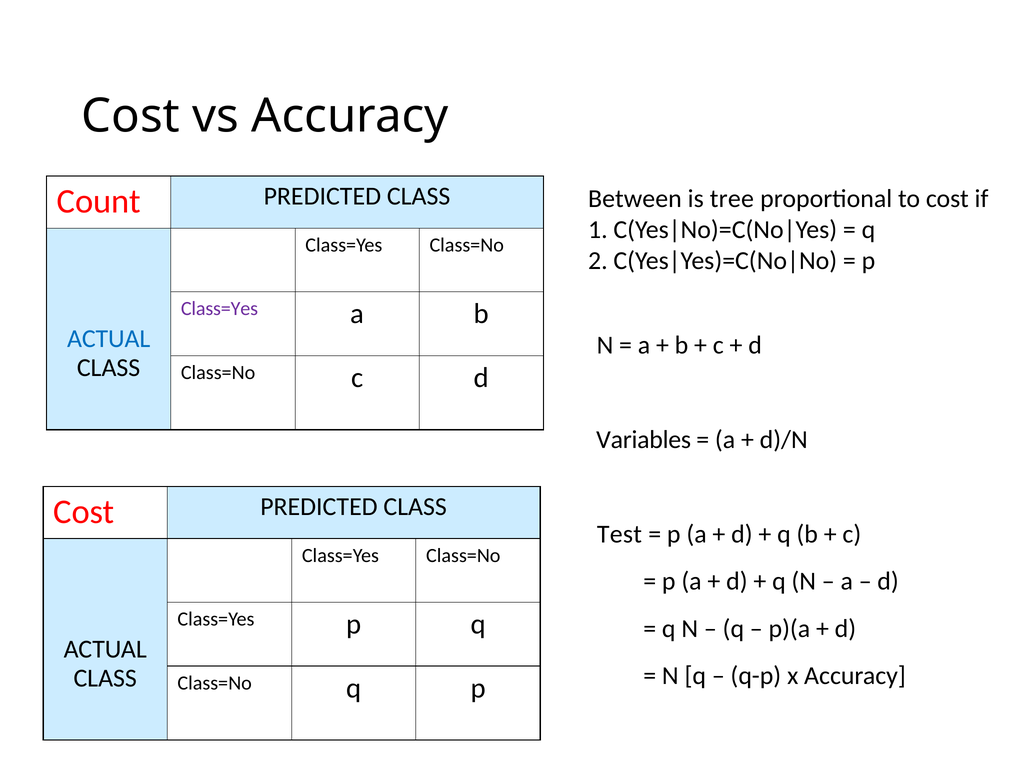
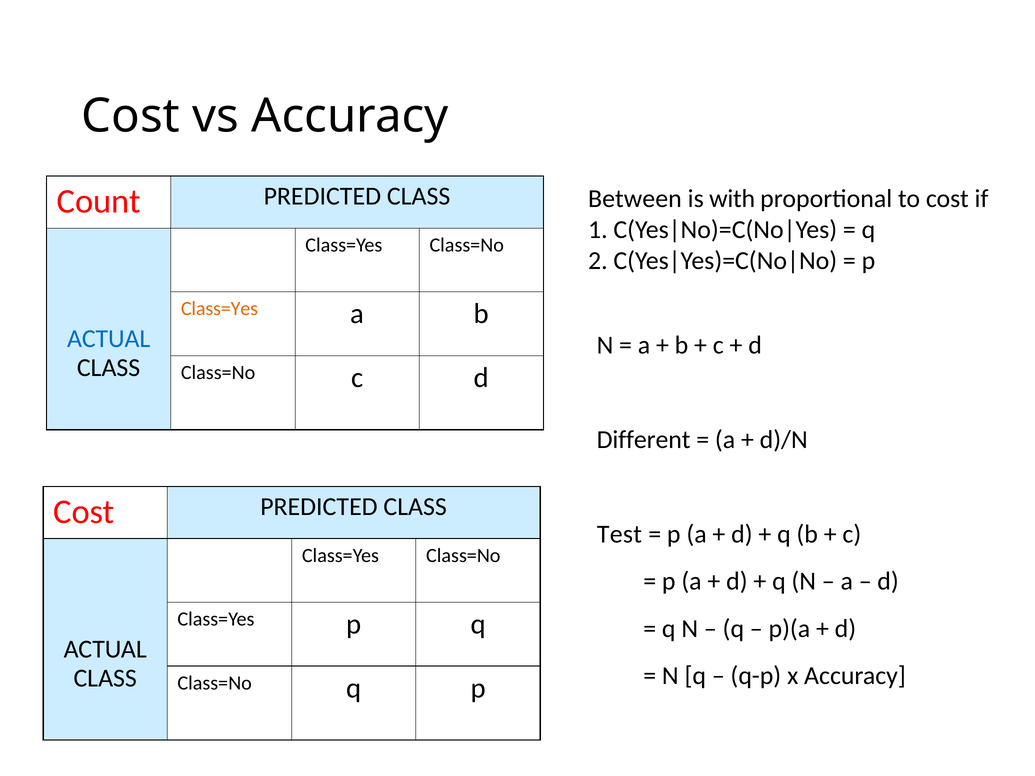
tree: tree -> with (732, 199)
Class=Yes colour: purple -> orange (219, 309)
Variables: Variables -> Different (644, 440)
